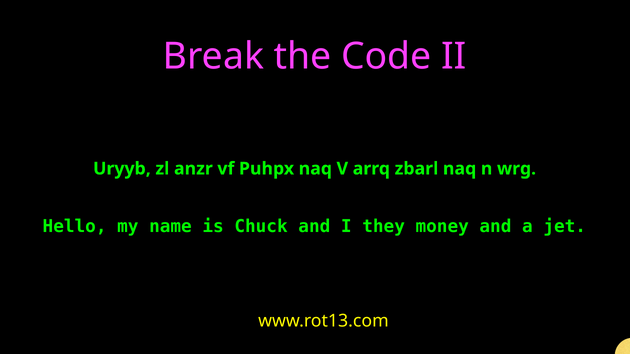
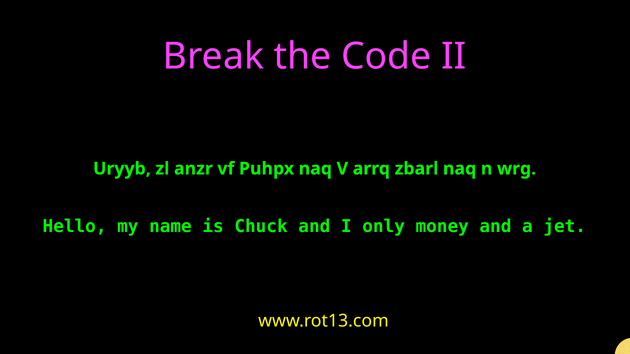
they: they -> only (384, 226)
